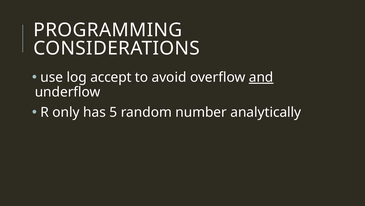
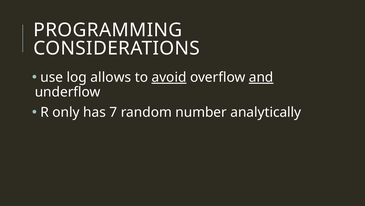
accept: accept -> allows (111, 77)
avoid underline: none -> present (169, 77)
5: 5 -> 7 (113, 112)
